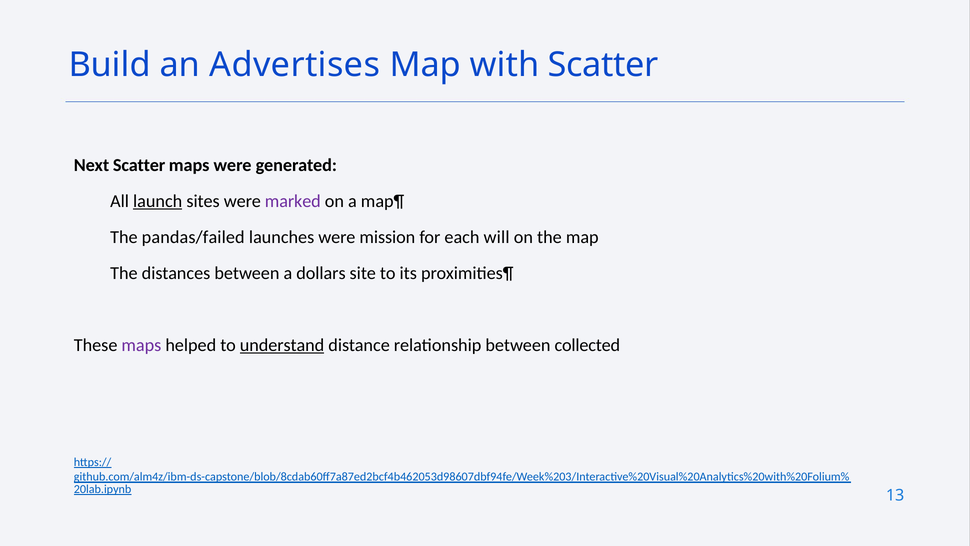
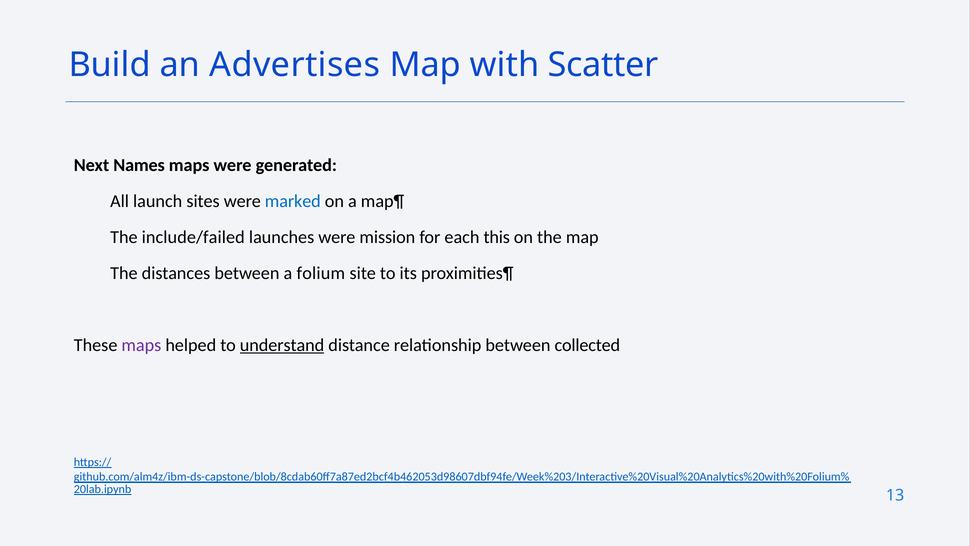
Next Scatter: Scatter -> Names (139, 165)
launch underline: present -> none (158, 201)
marked colour: purple -> blue (293, 201)
pandas/failed: pandas/failed -> include/failed (193, 237)
will: will -> this (497, 237)
dollars: dollars -> folium (321, 273)
